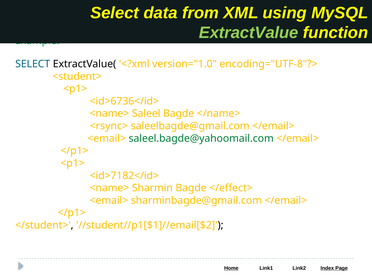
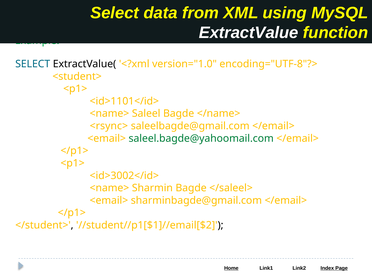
ExtractValue colour: light green -> white (249, 33)
<id>6736</id>: <id>6736</id> -> <id>1101</id> (124, 101)
<id>7182</id>: <id>7182</id> -> <id>3002</id> (124, 176)
</effect>: </effect> -> </saleel> (231, 188)
